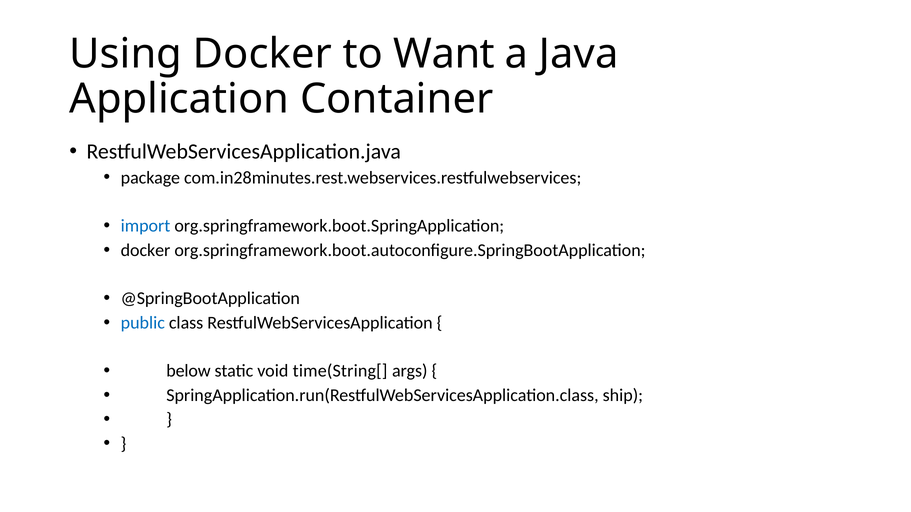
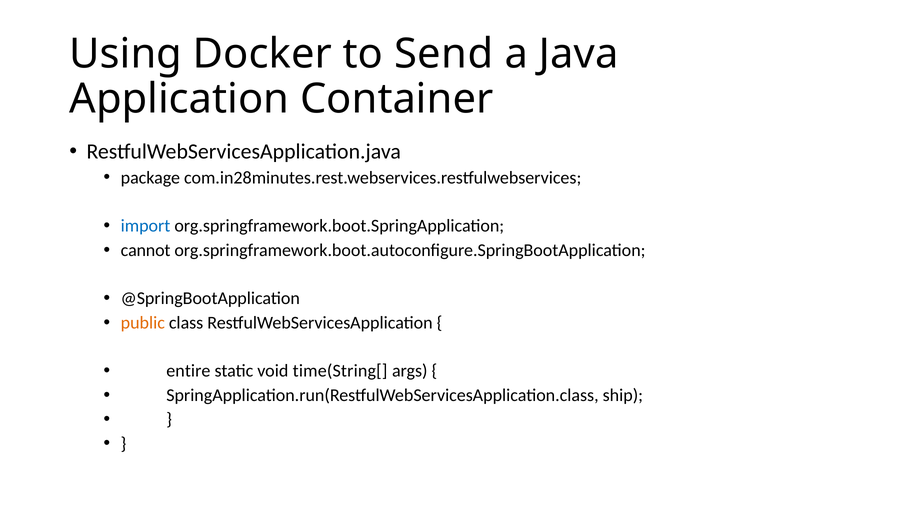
Want: Want -> Send (444, 54)
docker: docker -> cannot (146, 250)
public colour: blue -> orange (143, 323)
below: below -> entire (188, 371)
